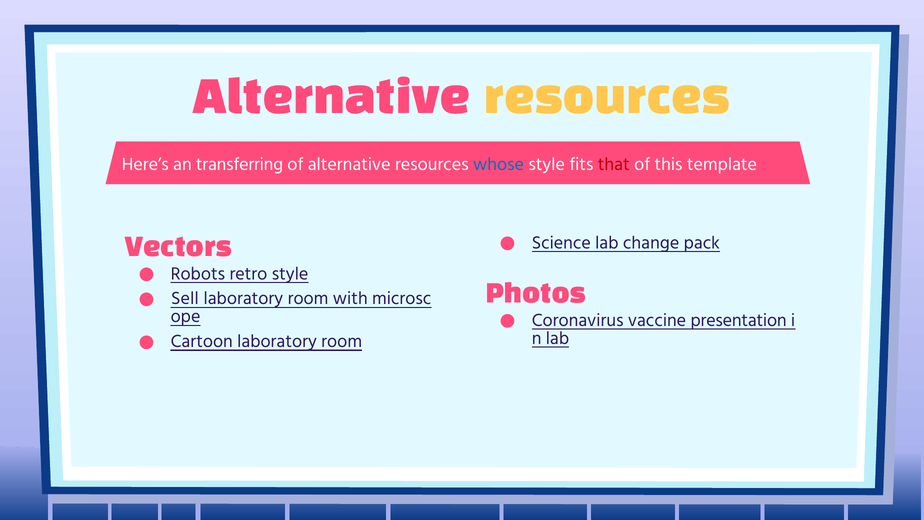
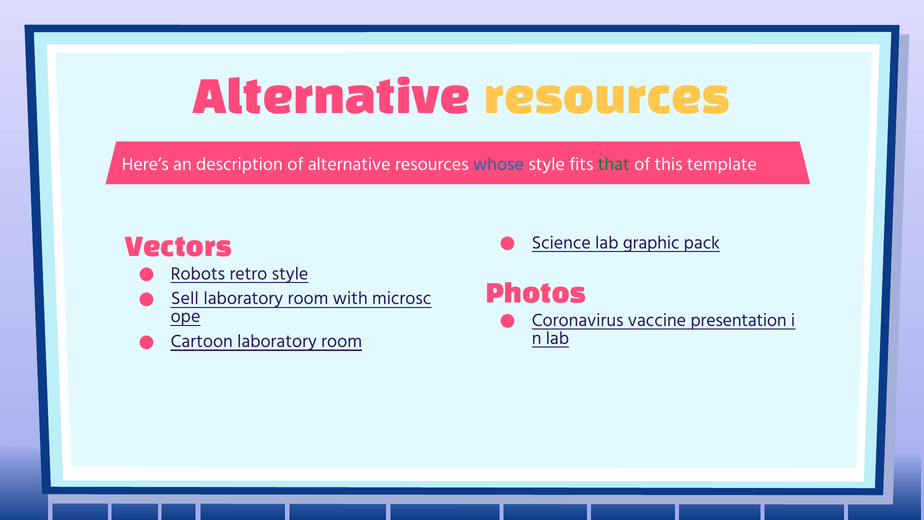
transferring: transferring -> description (239, 164)
that colour: red -> green (614, 164)
change: change -> graphic (651, 243)
